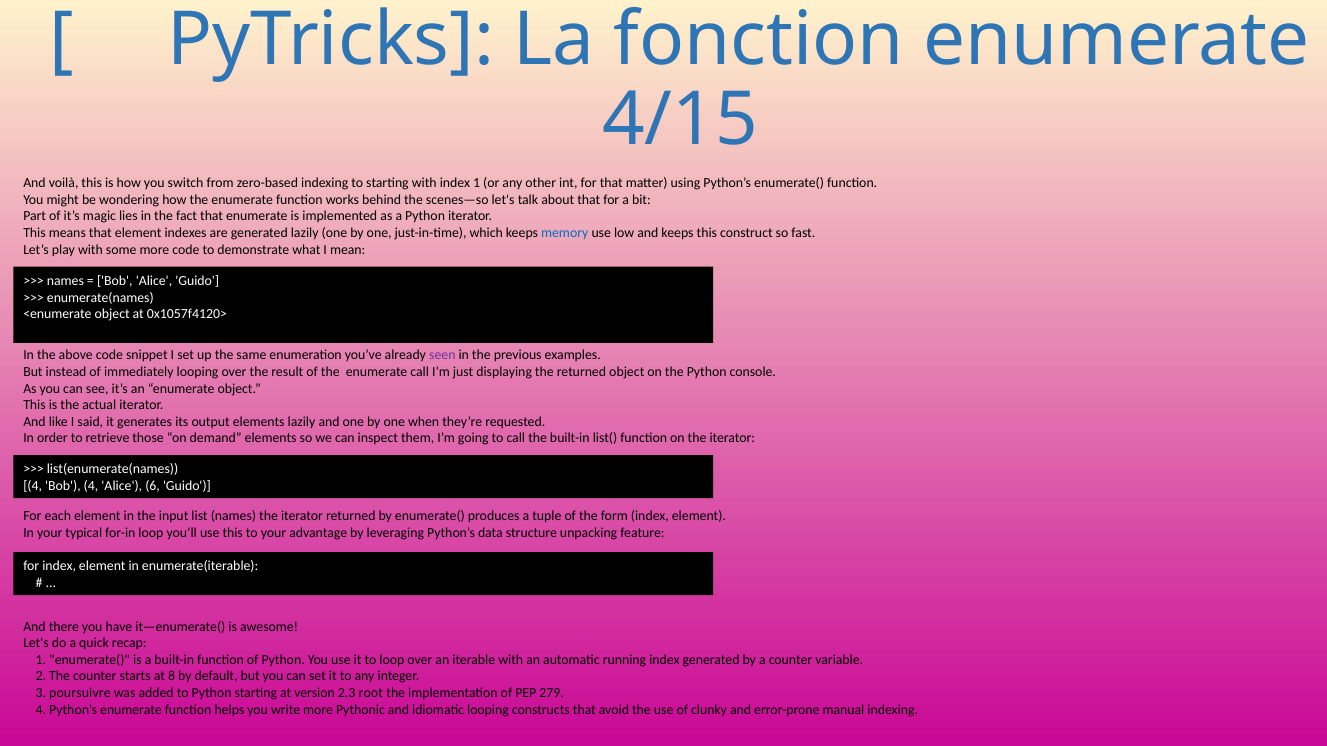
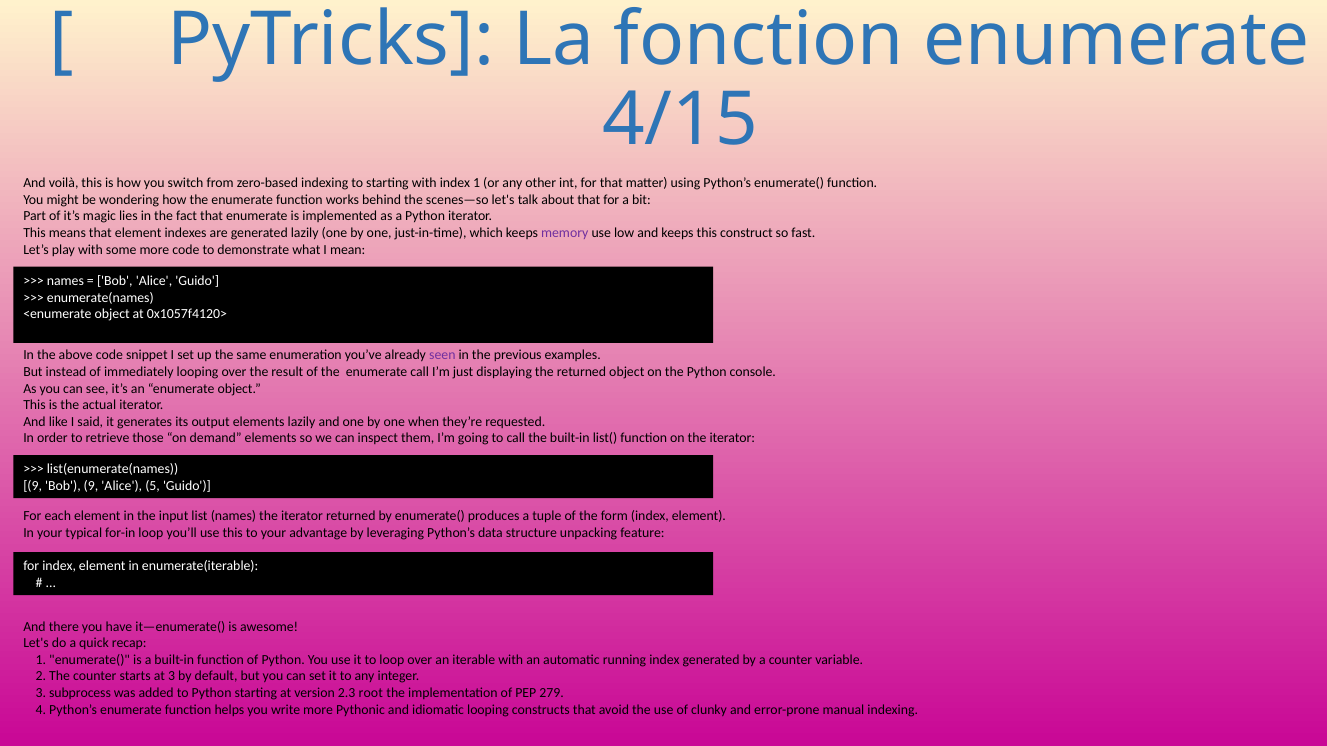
memory colour: blue -> purple (565, 233)
4: 4 -> 9 (33, 486)
Bob 4: 4 -> 9 (91, 486)
6: 6 -> 5 (153, 486)
at 8: 8 -> 3 (172, 677)
poursuivre: poursuivre -> subprocess (80, 693)
